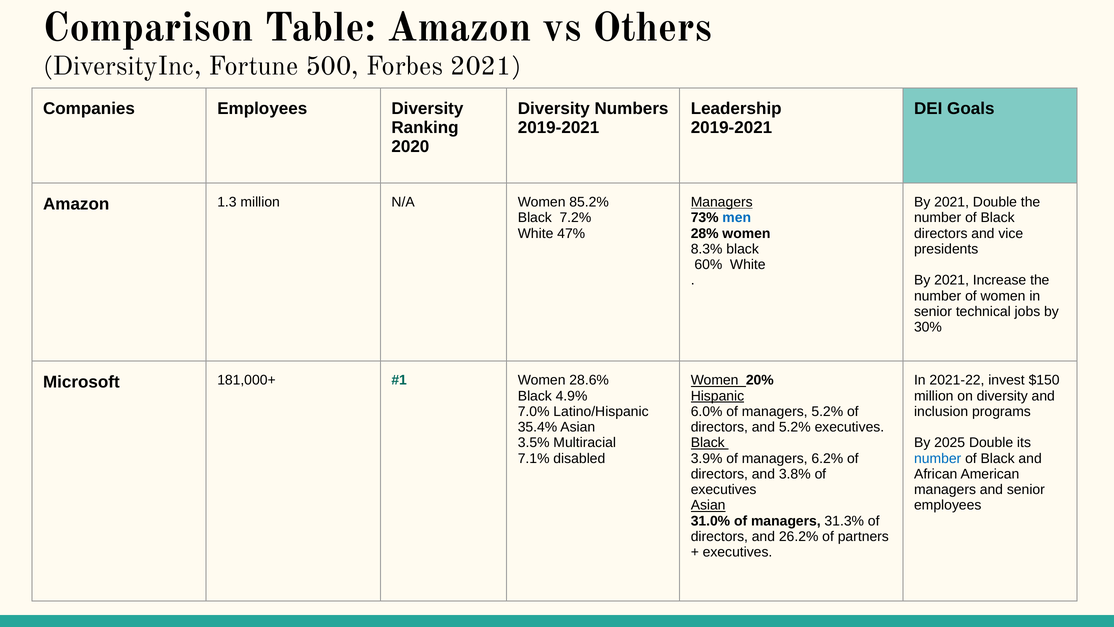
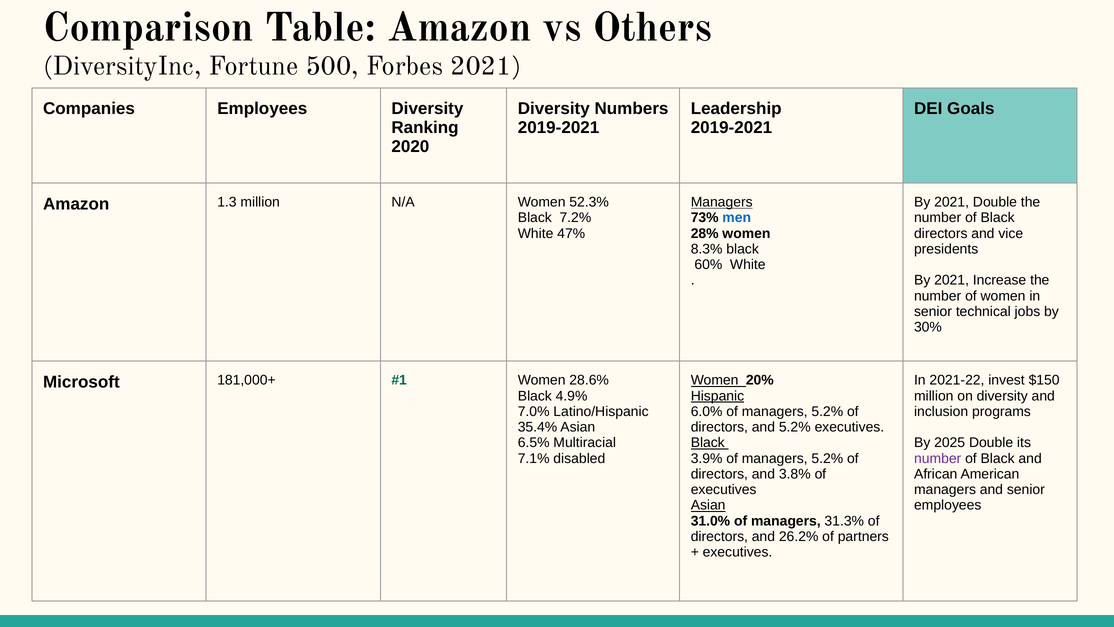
85.2%: 85.2% -> 52.3% (589, 202)
3.5%: 3.5% -> 6.5% (534, 443)
3.9% of managers 6.2%: 6.2% -> 5.2% (827, 458)
number colour: blue -> purple (938, 458)
